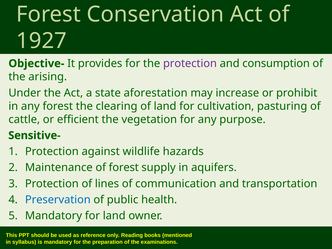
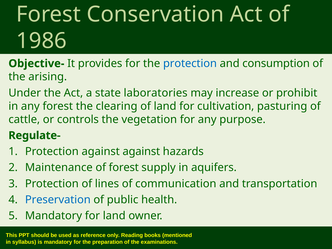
1927: 1927 -> 1986 (42, 41)
protection colour: purple -> blue (190, 64)
aforestation: aforestation -> laboratories (156, 93)
efficient: efficient -> controls (78, 119)
Sensitive-: Sensitive- -> Regulate- (34, 135)
against wildlife: wildlife -> against (141, 152)
